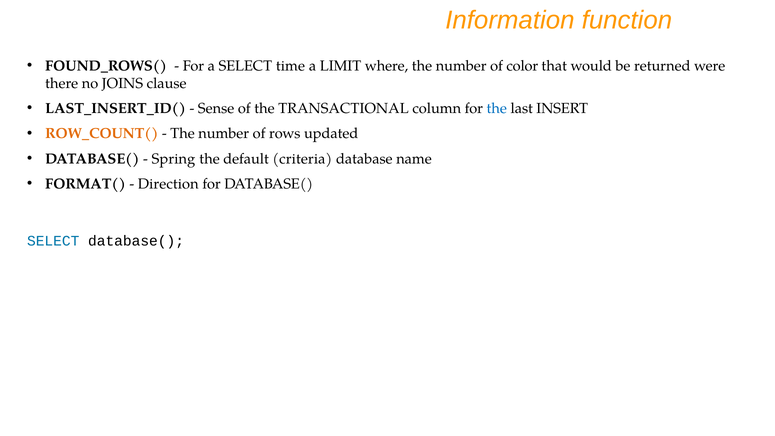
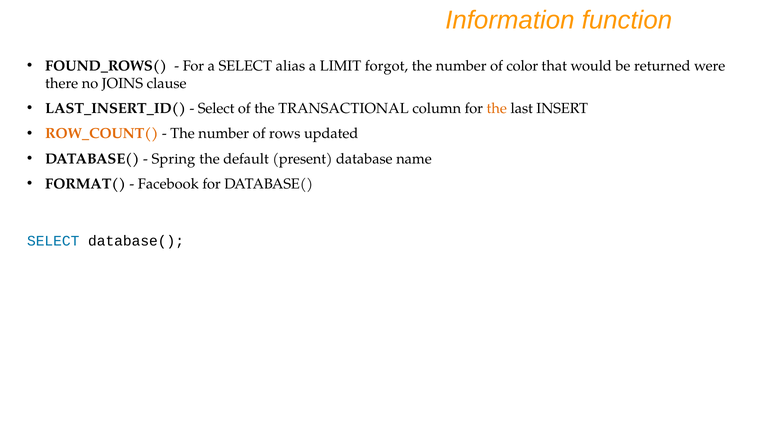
time: time -> alias (290, 66)
where: where -> forgot (386, 66)
Sense: Sense -> Select (216, 108)
the colour: blue -> orange (497, 108)
criteria: criteria -> present (302, 159)
Direction: Direction -> Facebook (168, 184)
